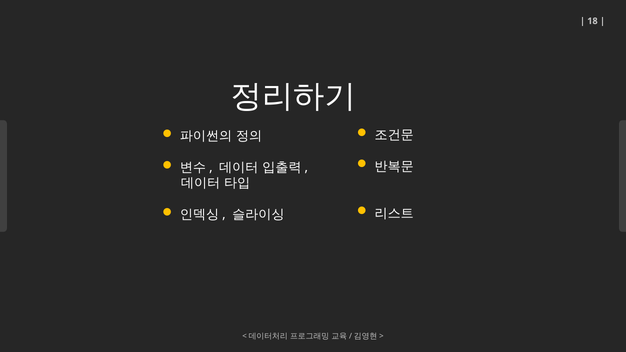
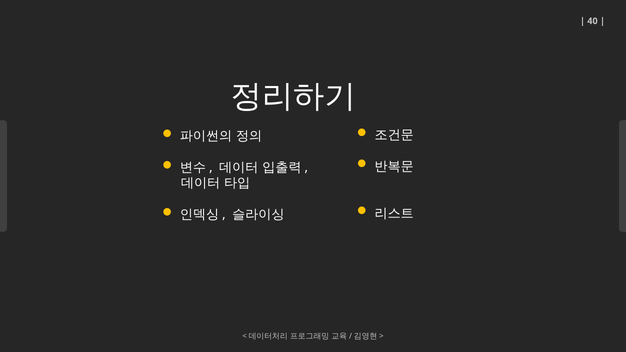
18: 18 -> 40 (592, 21)
